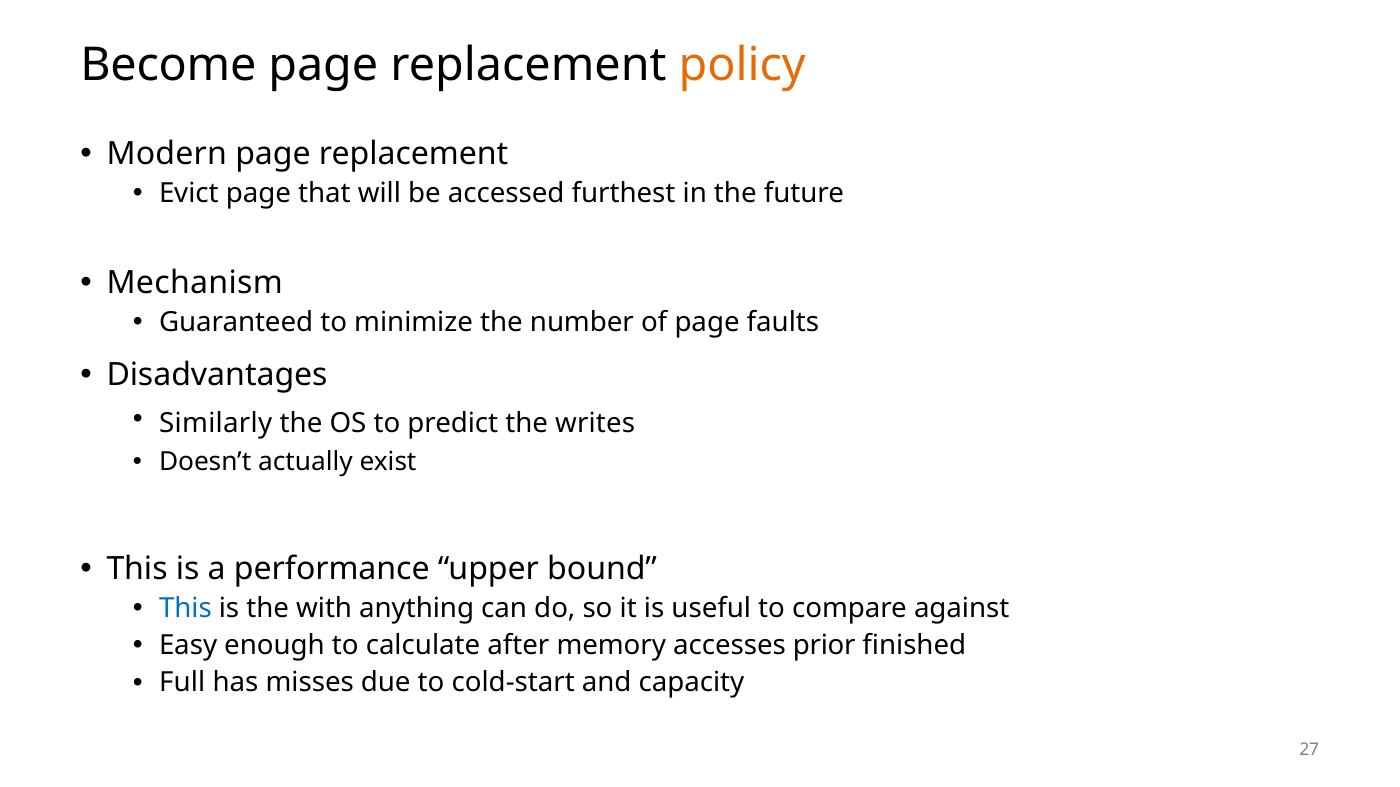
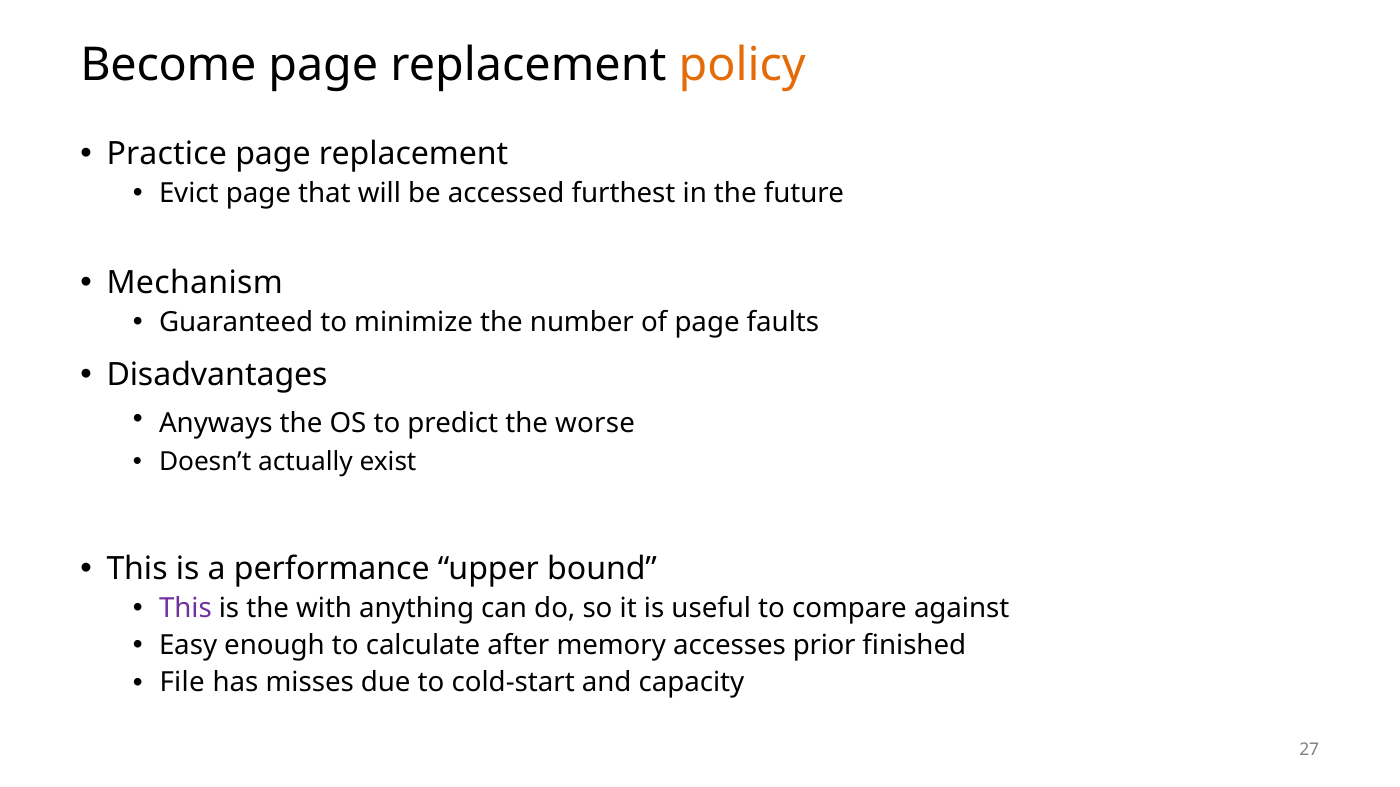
Modern: Modern -> Practice (167, 154)
Similarly: Similarly -> Anyways (216, 424)
writes: writes -> worse (595, 424)
This colour: blue -> purple (185, 609)
Full: Full -> File (182, 683)
